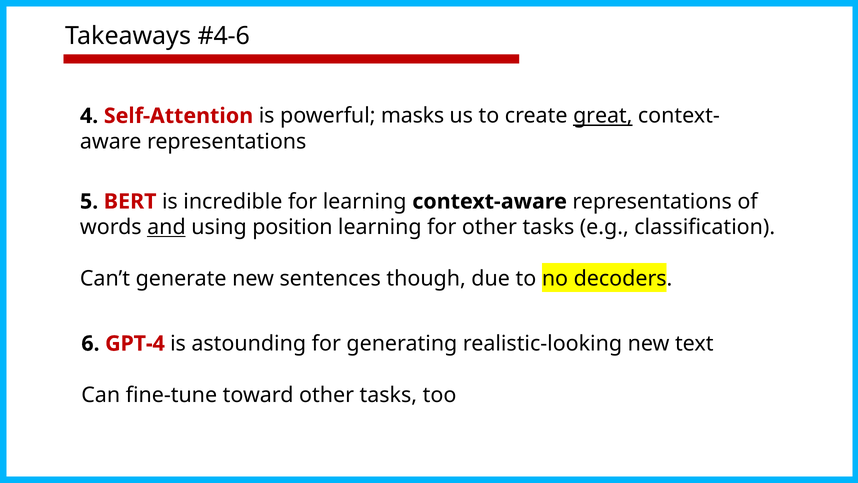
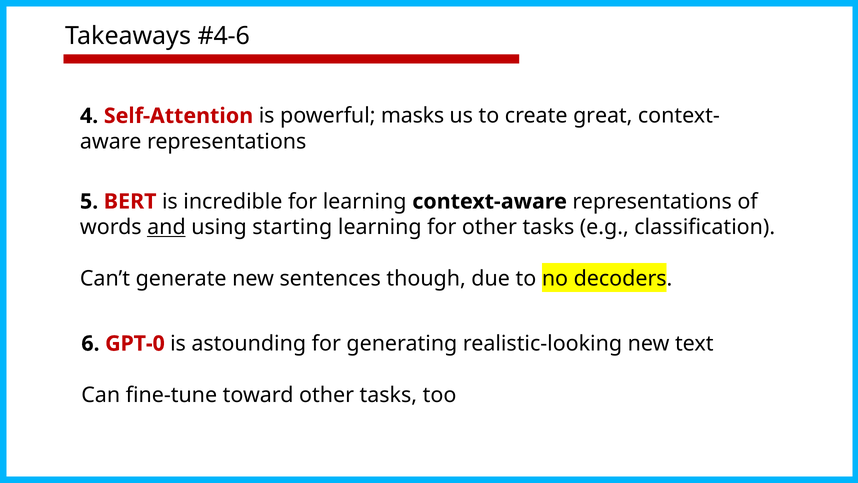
great underline: present -> none (603, 116)
position: position -> starting (292, 227)
GPT-4: GPT-4 -> GPT-0 (135, 343)
